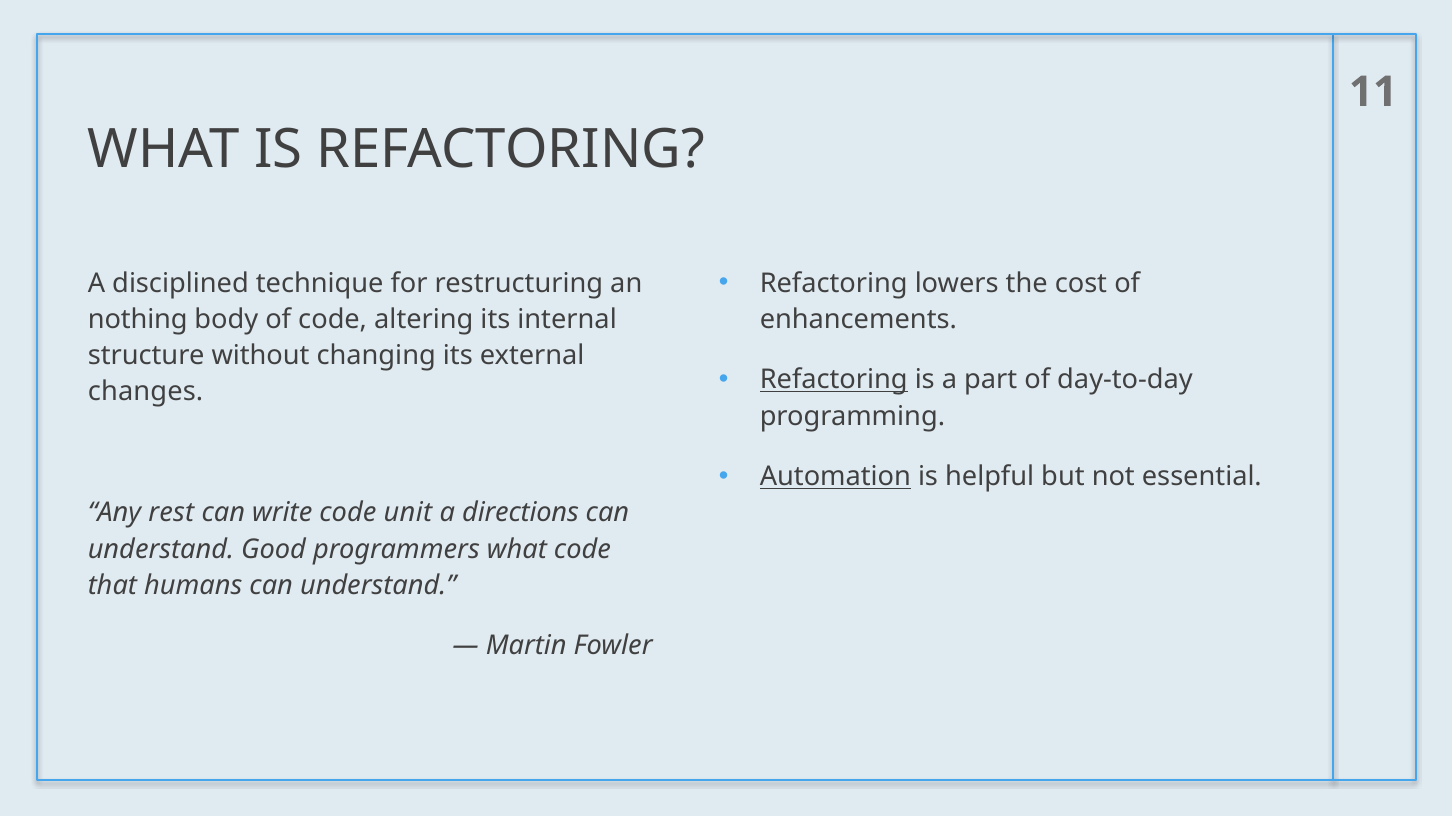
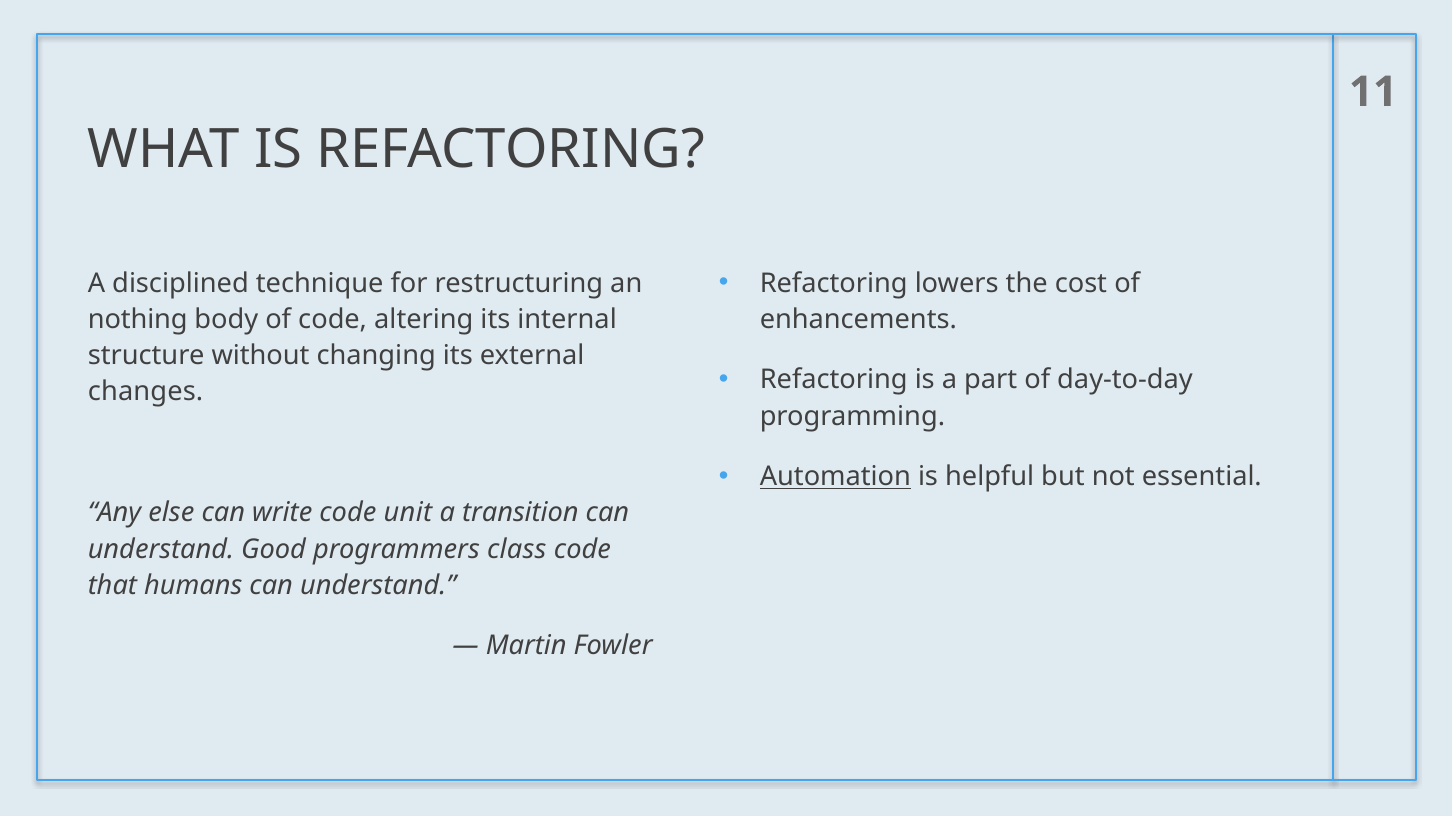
Refactoring underline: present -> none (834, 380)
rest: rest -> else (171, 513)
directions: directions -> transition (520, 513)
programmers what: what -> class (517, 550)
